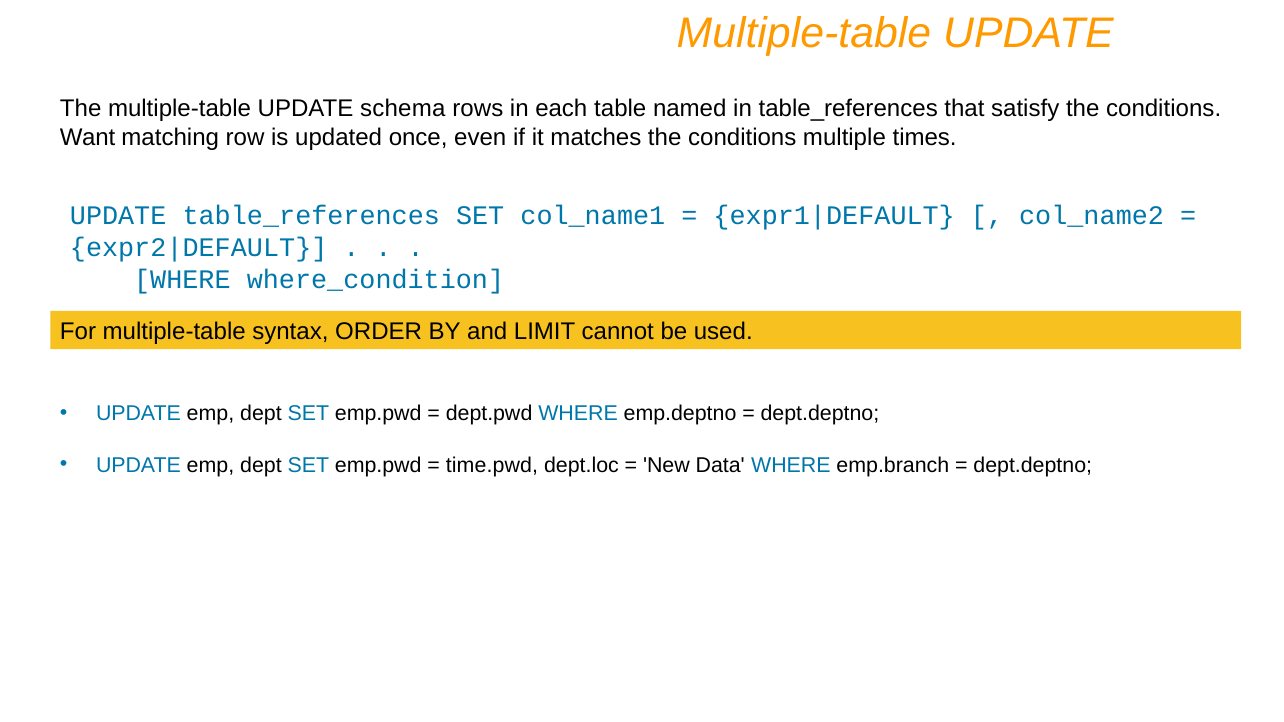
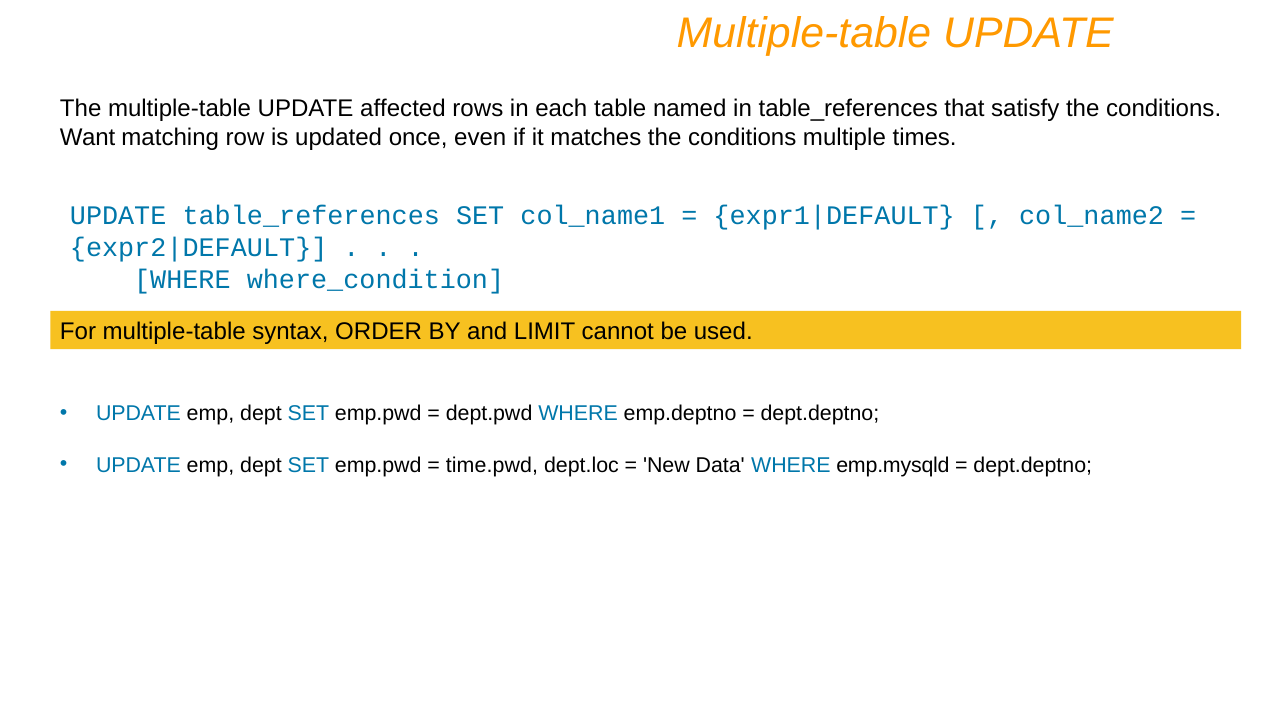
schema: schema -> affected (403, 109)
emp.branch: emp.branch -> emp.mysqld (893, 465)
